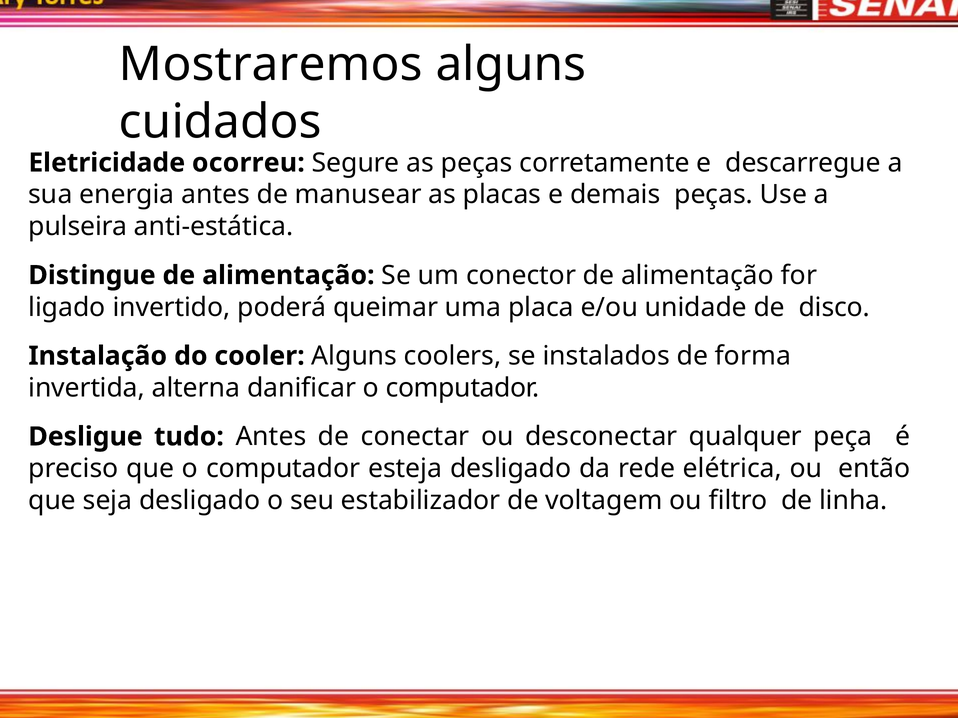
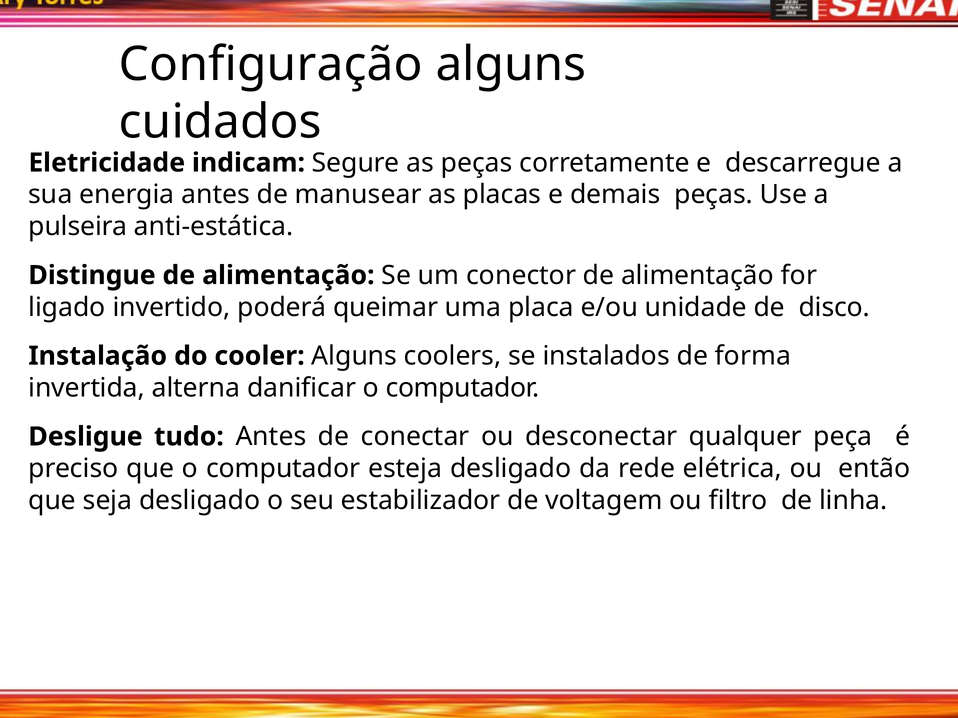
Mostraremos: Mostraremos -> Configuração (271, 65)
ocorreu: ocorreu -> indicam (248, 163)
